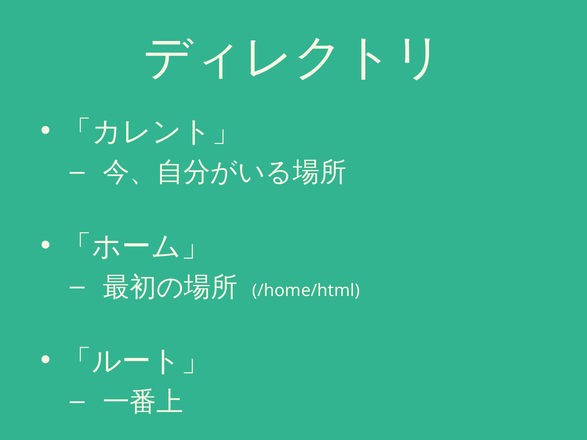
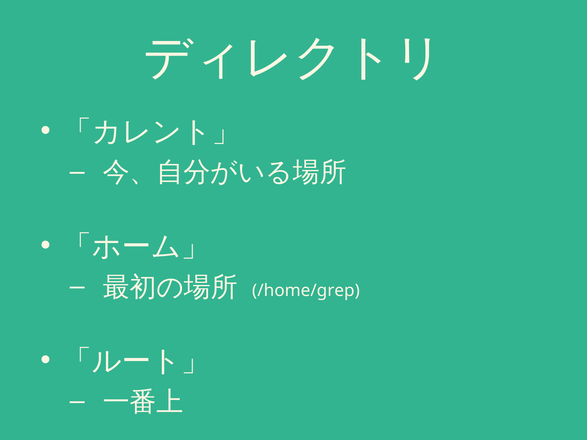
/home/html: /home/html -> /home/grep (306, 291)
